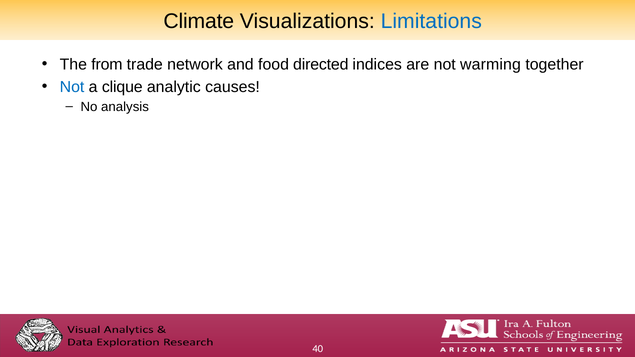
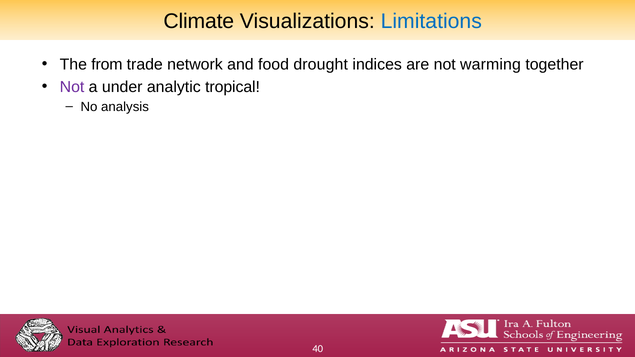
directed: directed -> drought (321, 65)
Not colour: blue -> purple (72, 87)
clique: clique -> under (122, 87)
causes: causes -> tropical (233, 87)
